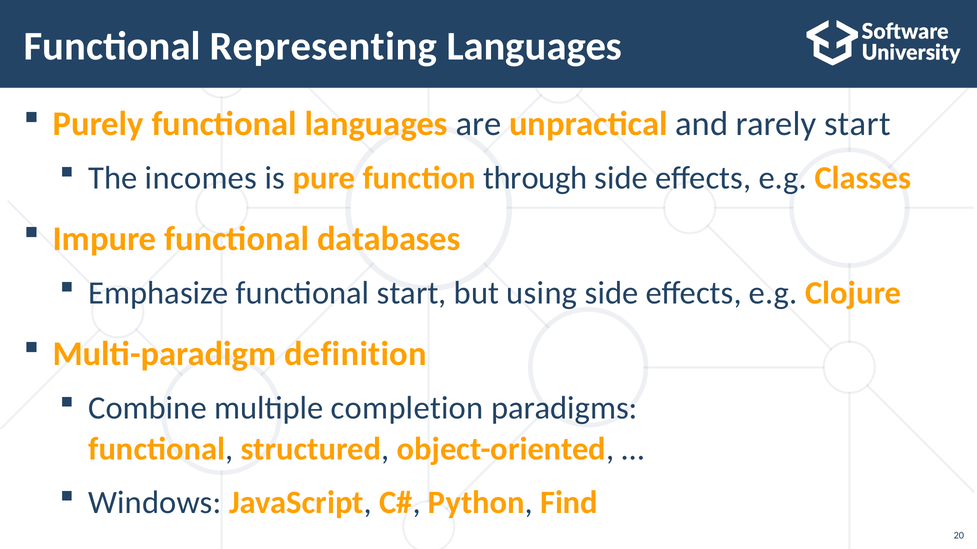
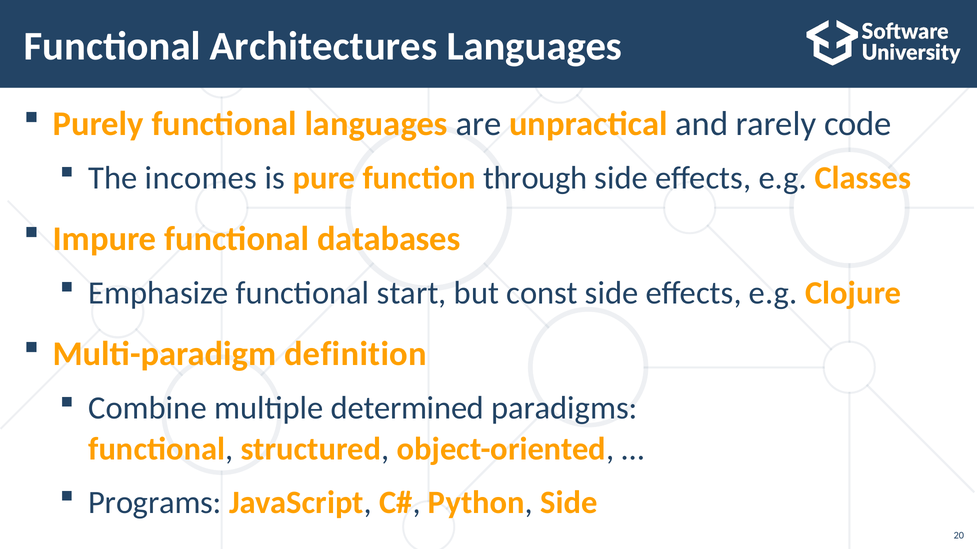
Representing: Representing -> Architectures (324, 46)
rarely start: start -> code (858, 124)
using: using -> const (542, 293)
completion: completion -> determined (407, 409)
Windows: Windows -> Programs (155, 503)
Python Find: Find -> Side (569, 503)
